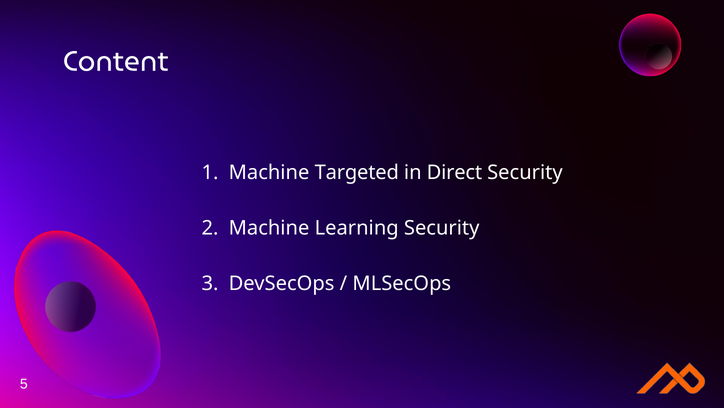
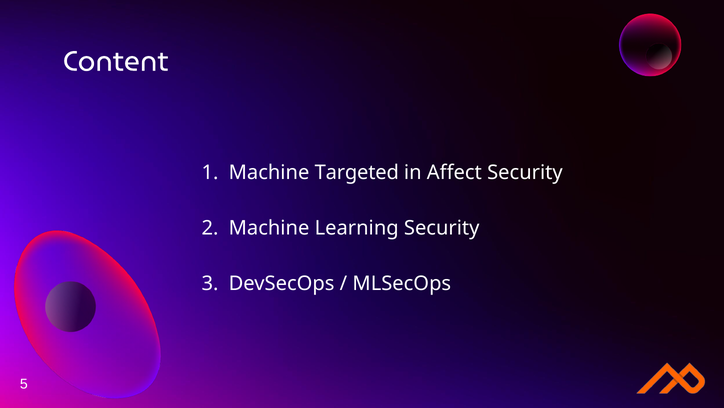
Direct: Direct -> Affect (454, 172)
